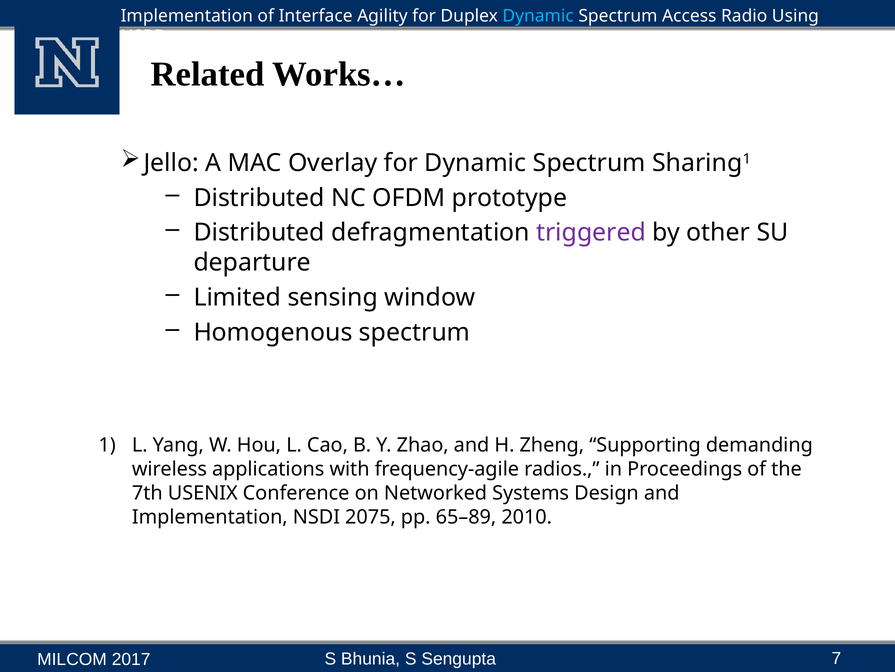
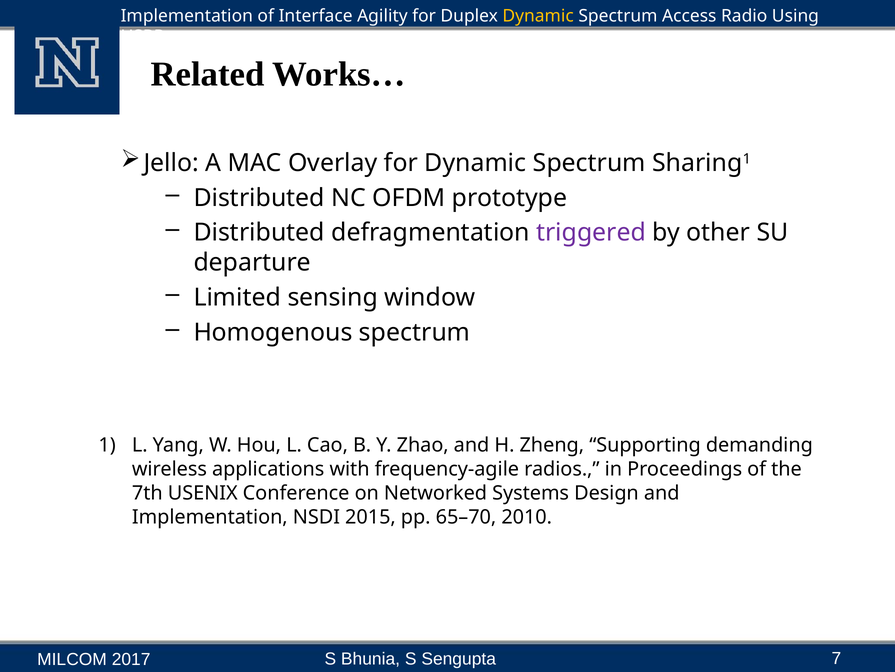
Dynamic colour: light blue -> yellow (538, 16)
2075: 2075 -> 2015 (370, 516)
65–89: 65–89 -> 65–70 (466, 516)
